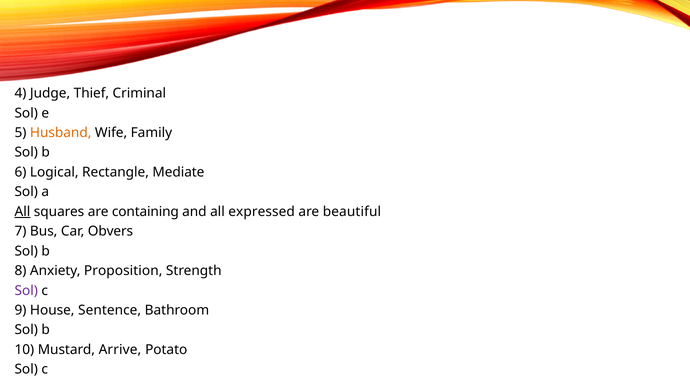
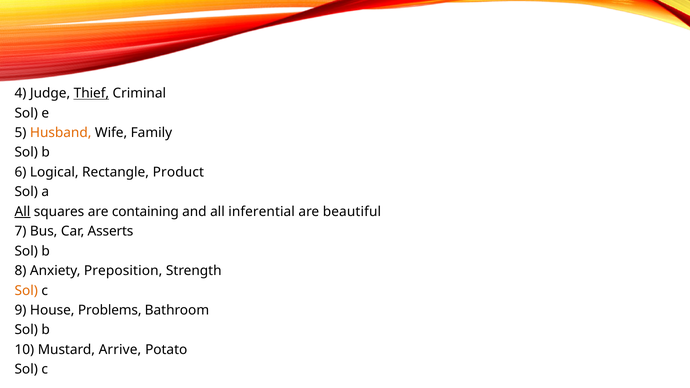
Thief underline: none -> present (91, 93)
Mediate: Mediate -> Product (178, 172)
expressed: expressed -> inferential (262, 212)
Obvers: Obvers -> Asserts (111, 231)
Proposition: Proposition -> Preposition (123, 271)
Sol colour: purple -> orange (26, 291)
Sentence: Sentence -> Problems (110, 310)
